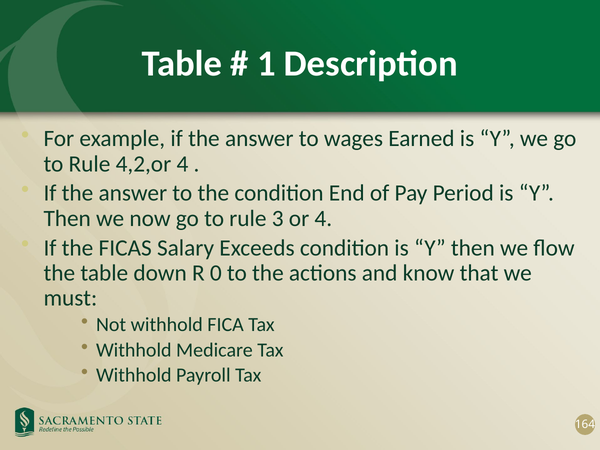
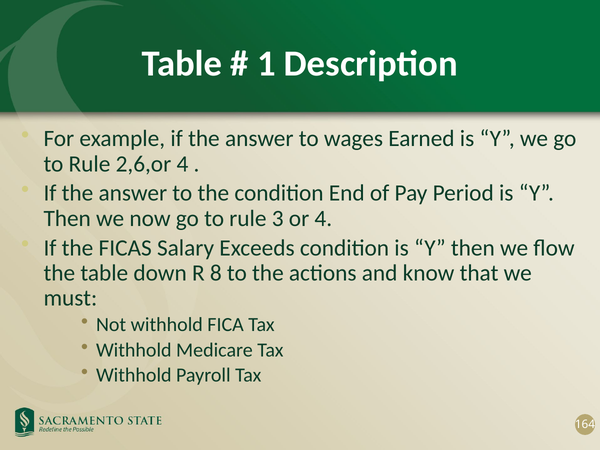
4,2,or: 4,2,or -> 2,6,or (143, 164)
0: 0 -> 8 (216, 273)
